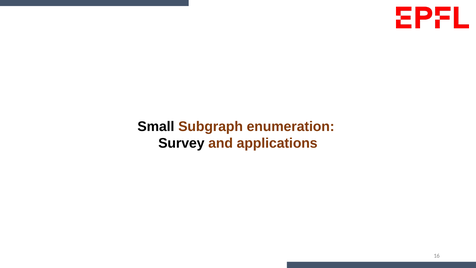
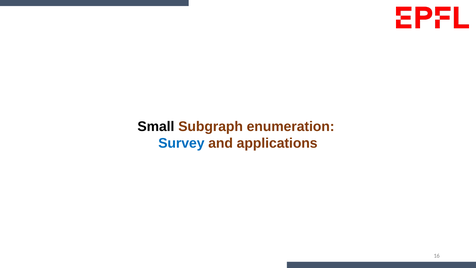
Survey colour: black -> blue (181, 143)
